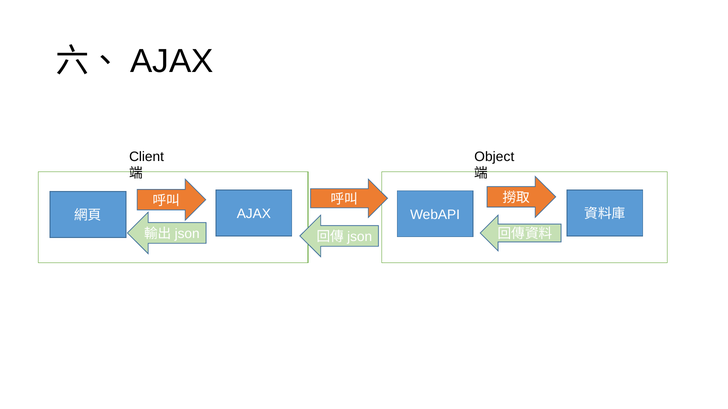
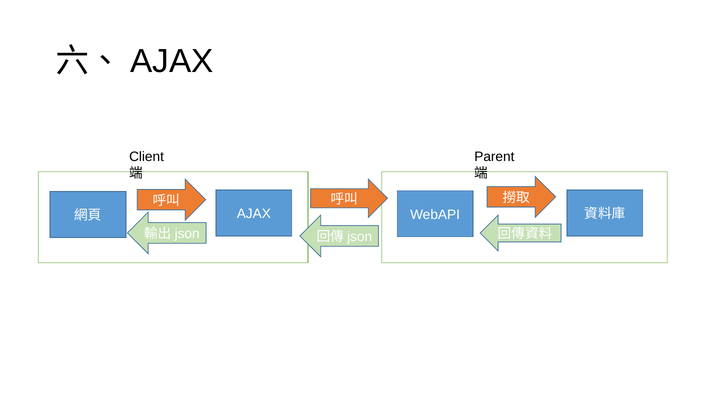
Object: Object -> Parent (494, 157)
